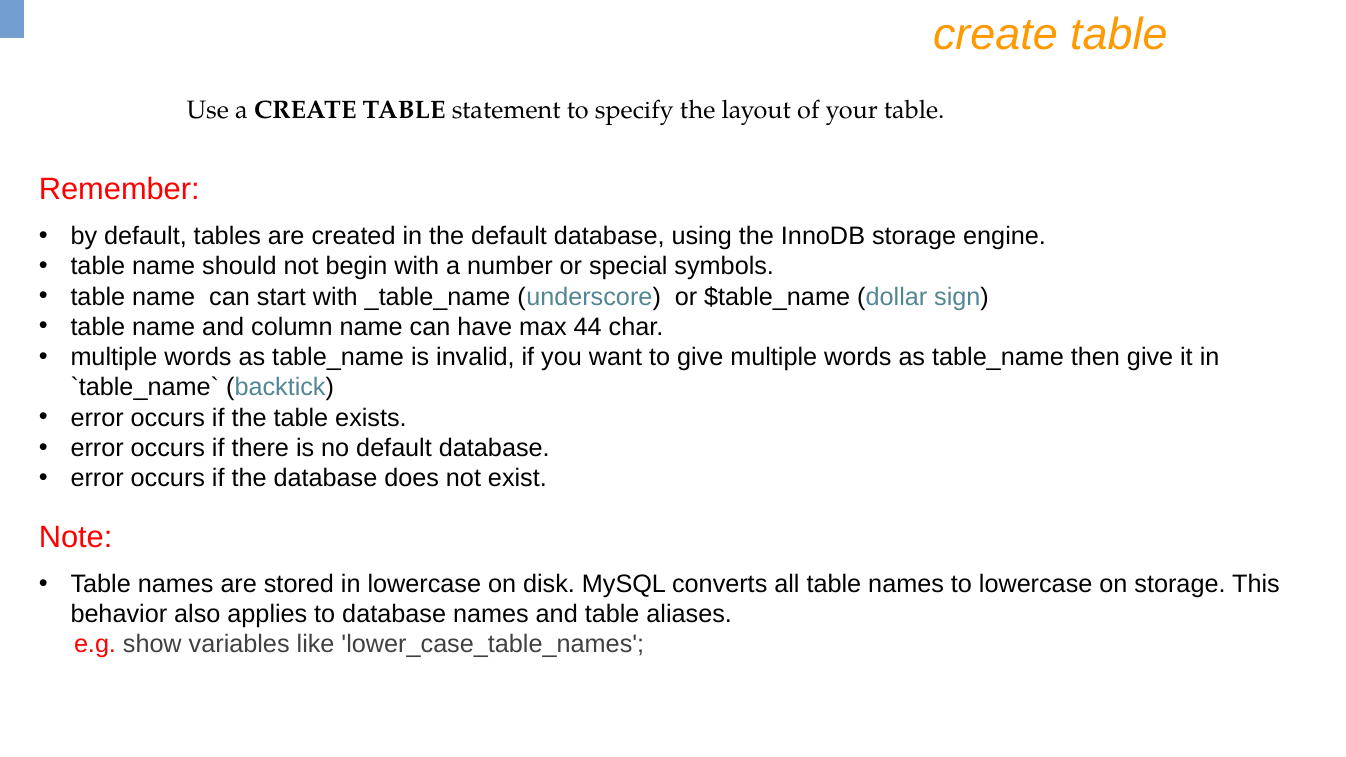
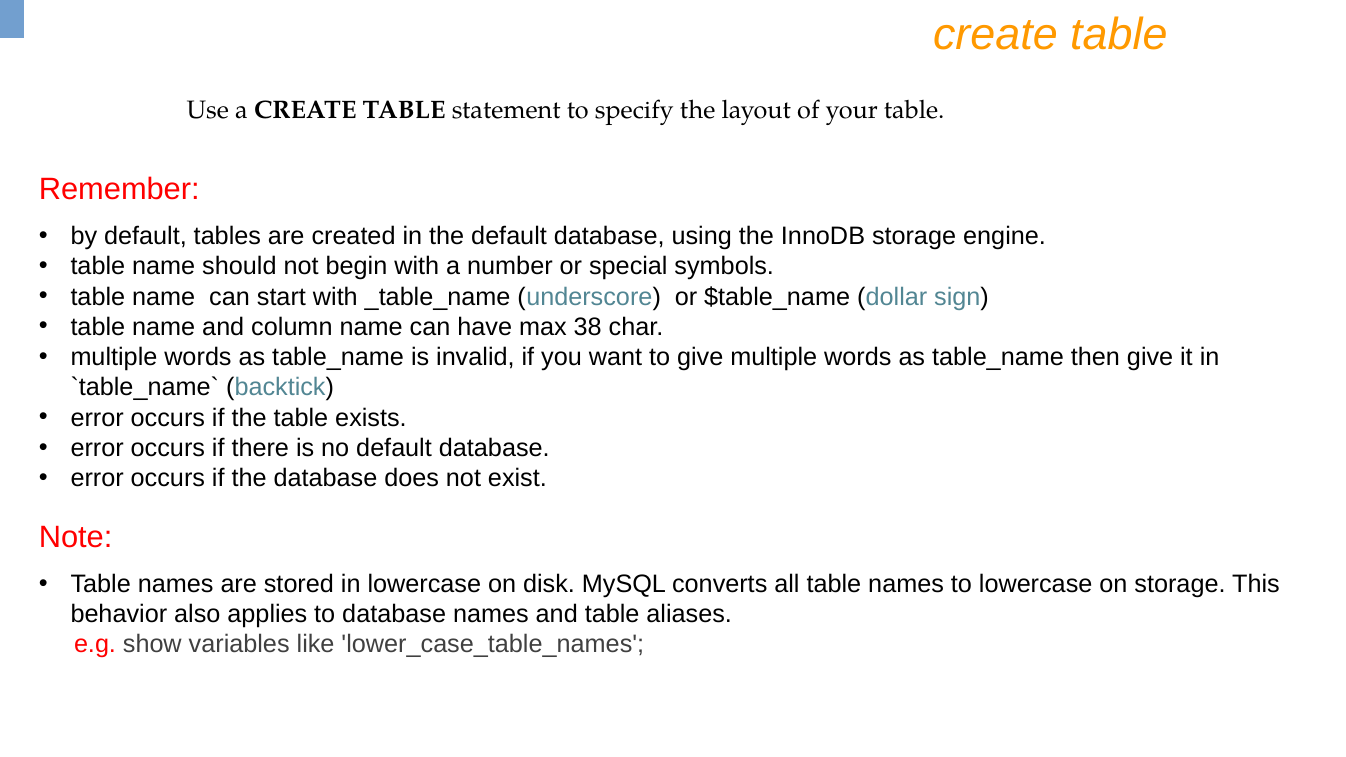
44: 44 -> 38 (588, 327)
